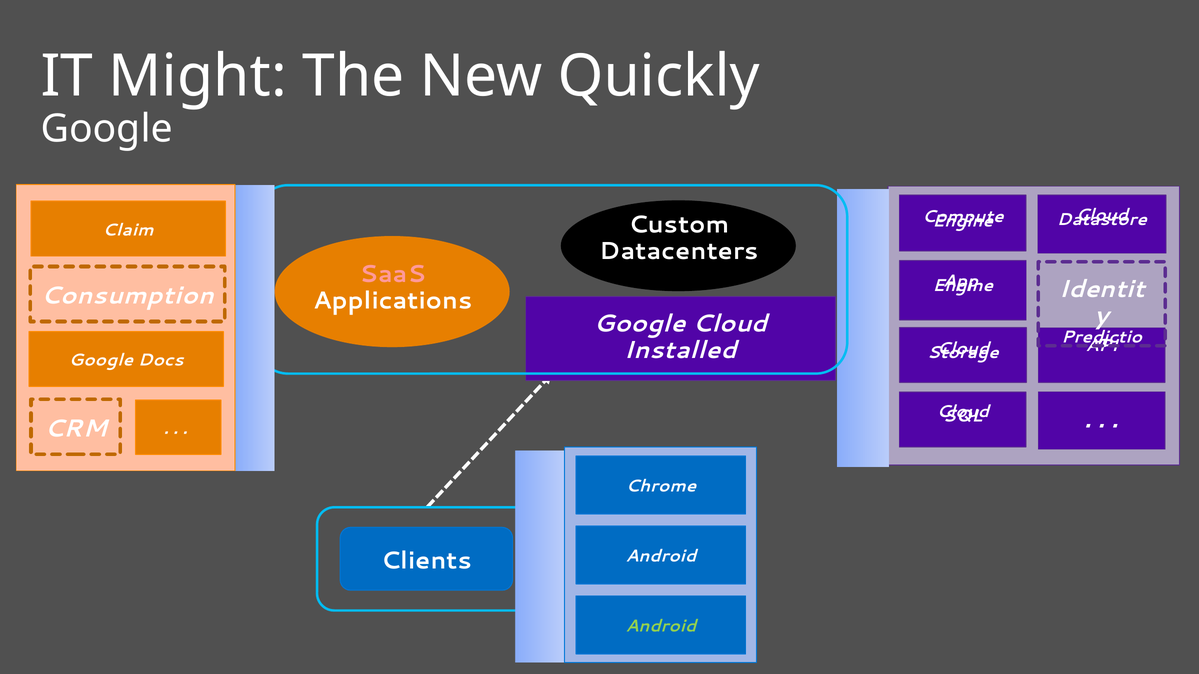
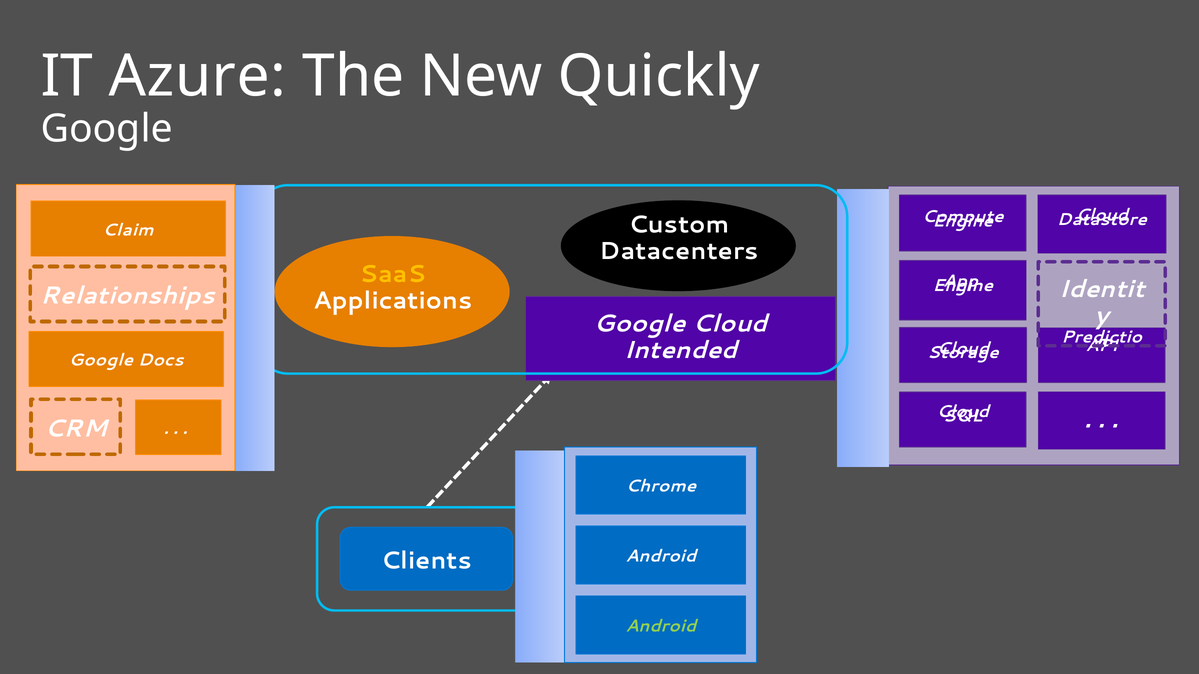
Might: Might -> Azure (197, 77)
SaaS colour: pink -> yellow (393, 274)
Consumption: Consumption -> Relationships (127, 296)
Installed: Installed -> Intended (680, 350)
